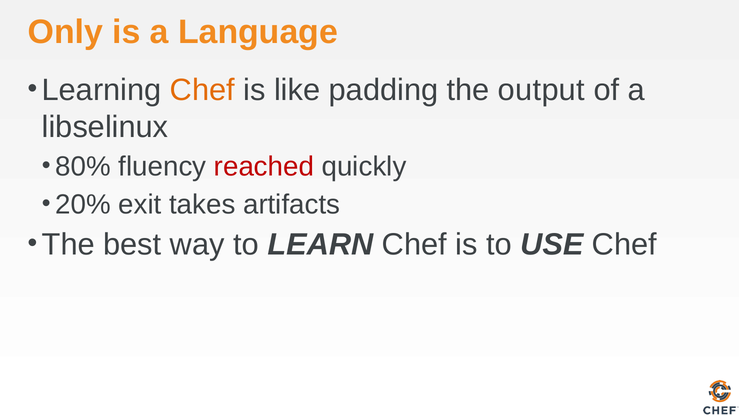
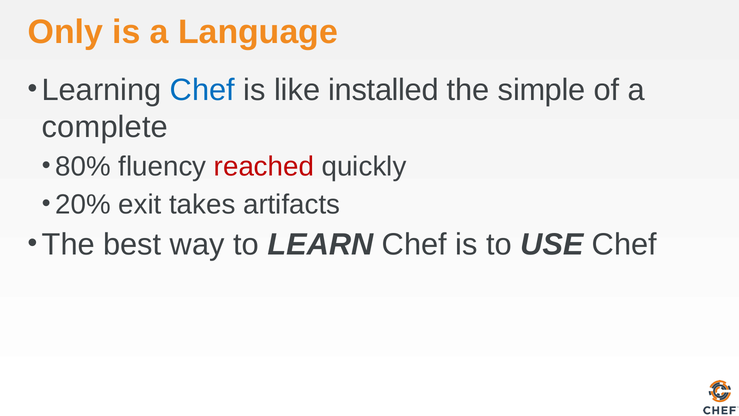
Chef colour: orange -> blue (202, 90)
padding: padding -> installed (384, 90)
output: output -> simple (542, 90)
libselinux: libselinux -> complete (105, 127)
